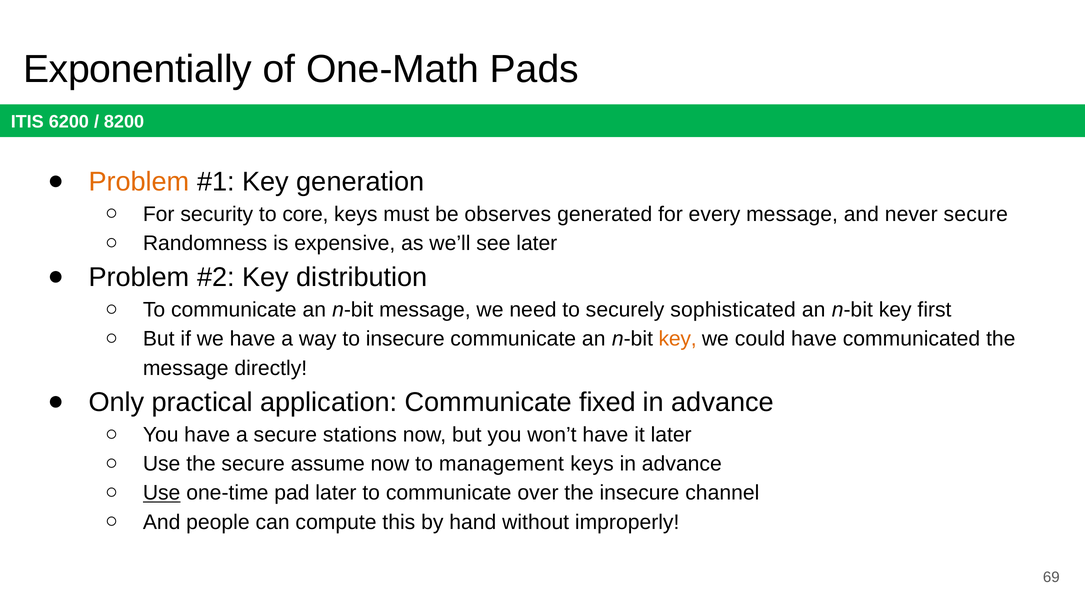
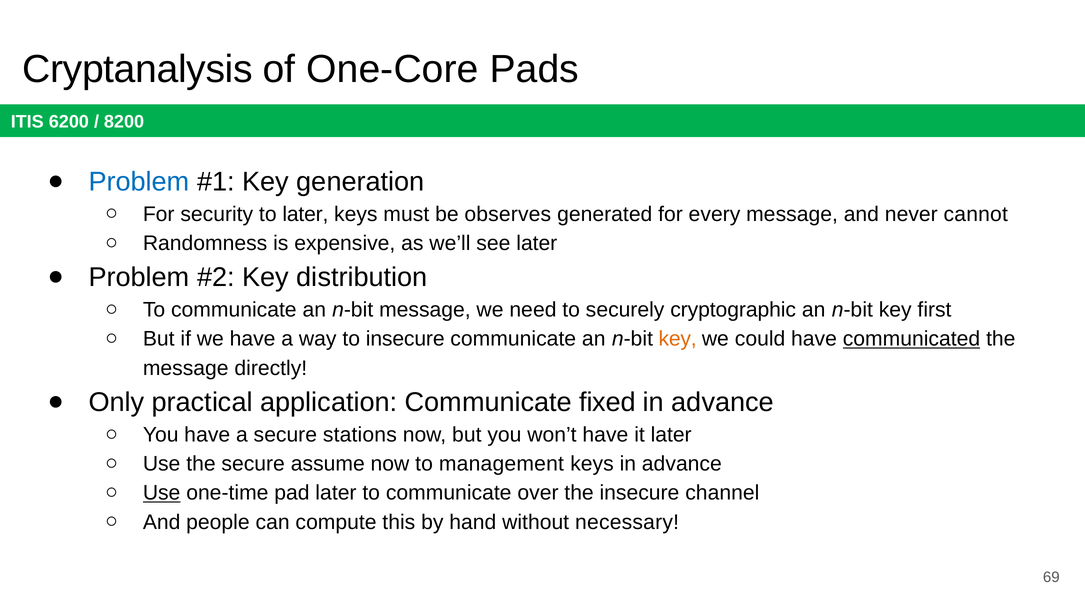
Exponentially: Exponentially -> Cryptanalysis (138, 69)
One-Math: One-Math -> One-Core (392, 69)
Problem colour: orange -> blue (139, 182)
to core: core -> later (305, 214)
never secure: secure -> cannot (976, 214)
sophisticated: sophisticated -> cryptographic (733, 310)
communicated underline: none -> present (911, 339)
improperly: improperly -> necessary (627, 522)
